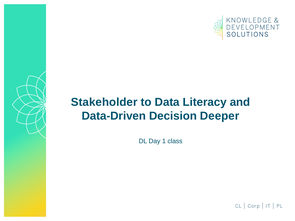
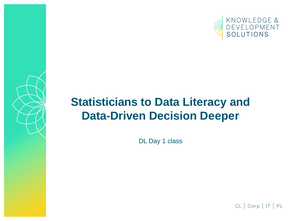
Stakeholder: Stakeholder -> Statisticians (104, 102)
